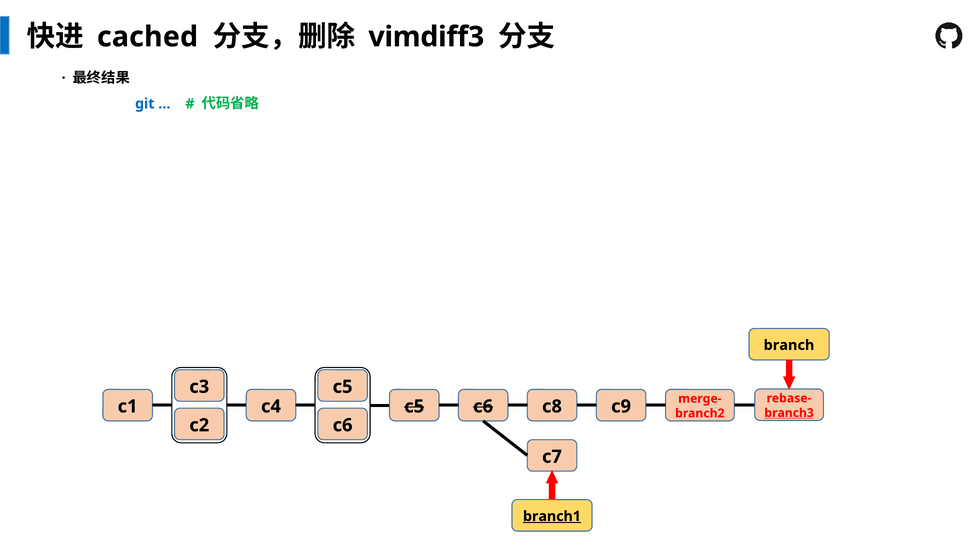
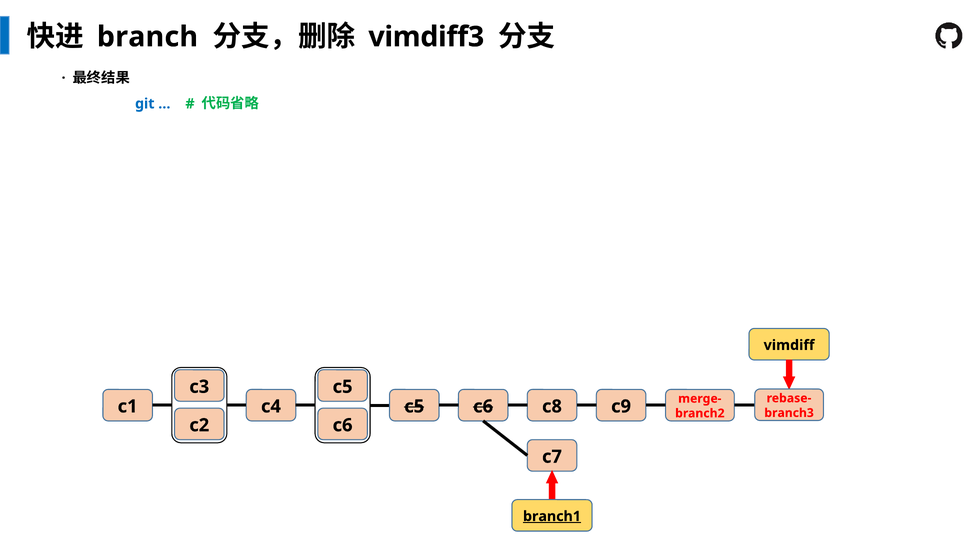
cached: cached -> branch (147, 37)
branch: branch -> vimdiff (789, 345)
branch3 underline: present -> none (789, 413)
